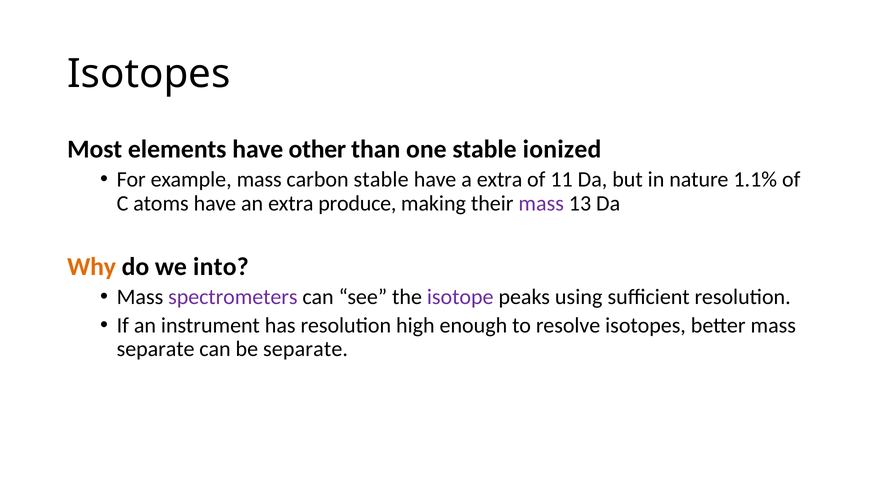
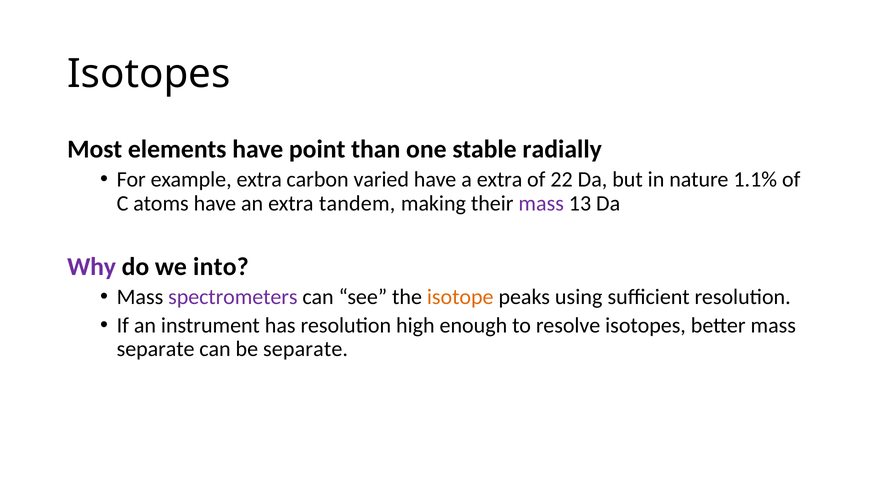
other: other -> point (317, 149)
ionized: ionized -> radially (562, 149)
example mass: mass -> extra (259, 179)
carbon stable: stable -> varied (381, 179)
11: 11 -> 22 (562, 179)
produce: produce -> tandem (357, 203)
Why colour: orange -> purple (92, 266)
isotope colour: purple -> orange (460, 297)
